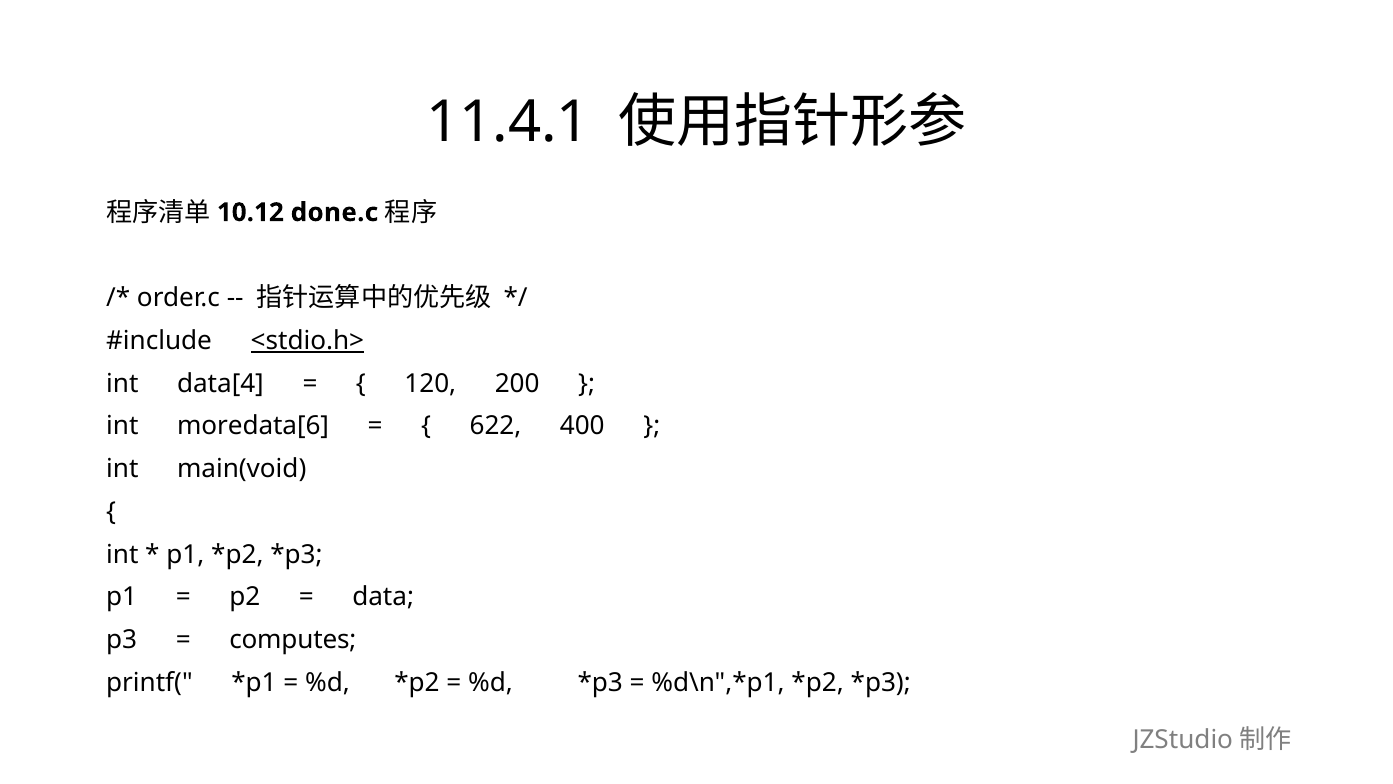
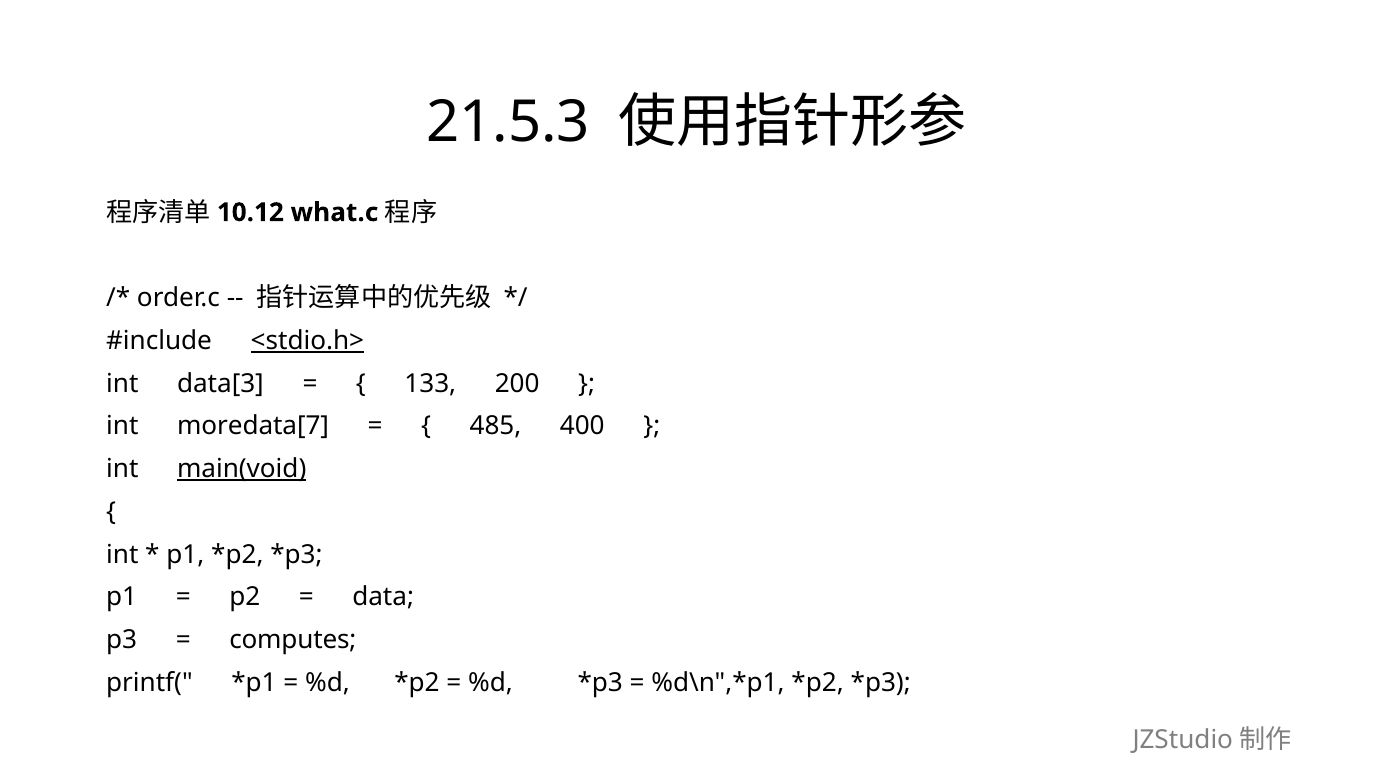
11.4.1: 11.4.1 -> 21.5.3 (508, 122)
done.c: done.c -> what.c (335, 212)
data[4: data[4 -> data[3 (220, 383)
120: 120 -> 133 (430, 383)
moredata[6: moredata[6 -> moredata[7 (253, 426)
622: 622 -> 485 (496, 426)
main(void underline: none -> present (242, 469)
